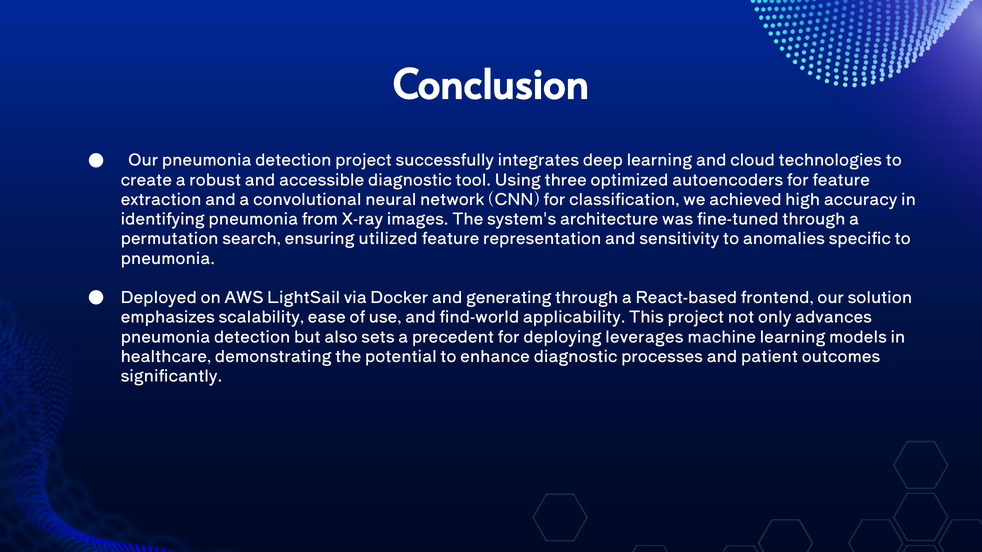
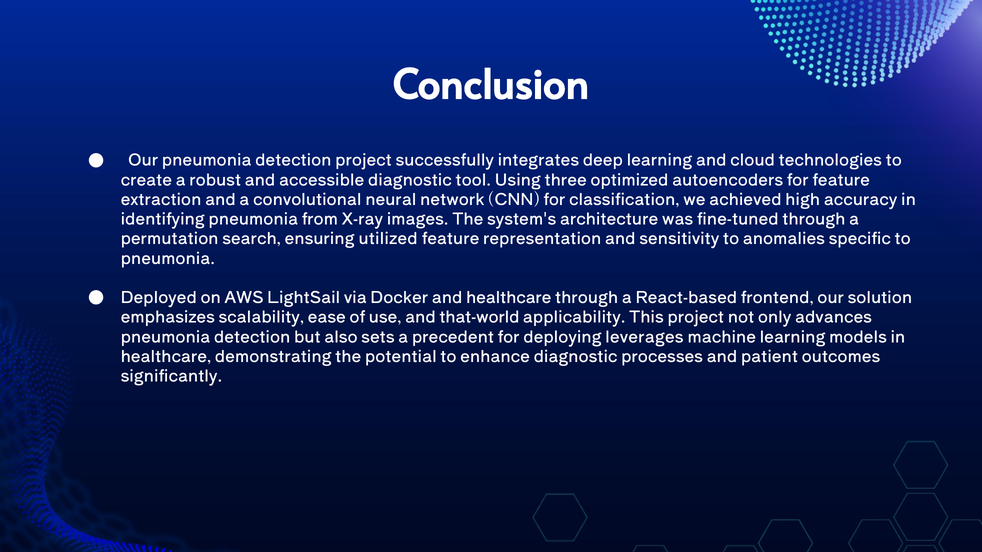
and generating: generating -> healthcare (509, 298)
find-world: find-world -> that-world (479, 318)
